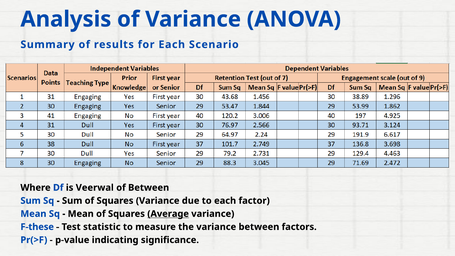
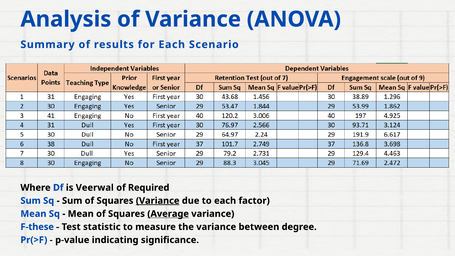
of Between: Between -> Required (149, 188)
Variance underline: none -> present (158, 201)
factors: factors -> degree (299, 227)
